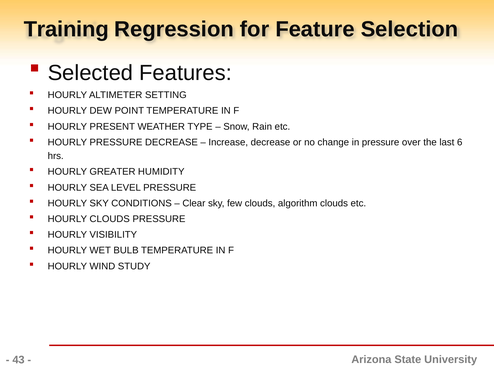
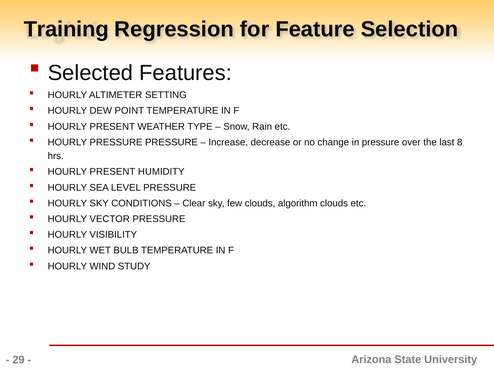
PRESSURE DECREASE: DECREASE -> PRESSURE (171, 142)
6: 6 -> 8 (460, 142)
GREATER: GREATER -> PRESENT (112, 172)
HOURLY CLOUDS: CLOUDS -> VECTOR (110, 219)
43: 43 -> 29 (19, 360)
